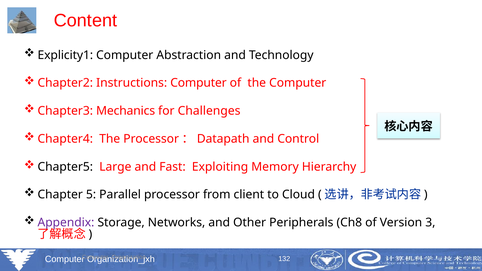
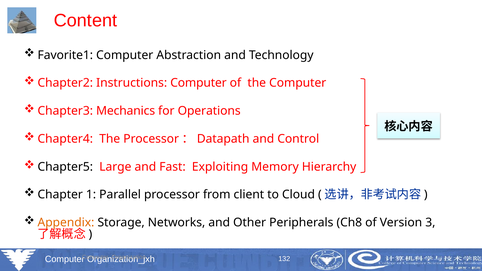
Explicity1: Explicity1 -> Favorite1 (65, 55)
Challenges: Challenges -> Operations (209, 111)
5: 5 -> 1 (91, 195)
Appendix colour: purple -> orange (66, 223)
